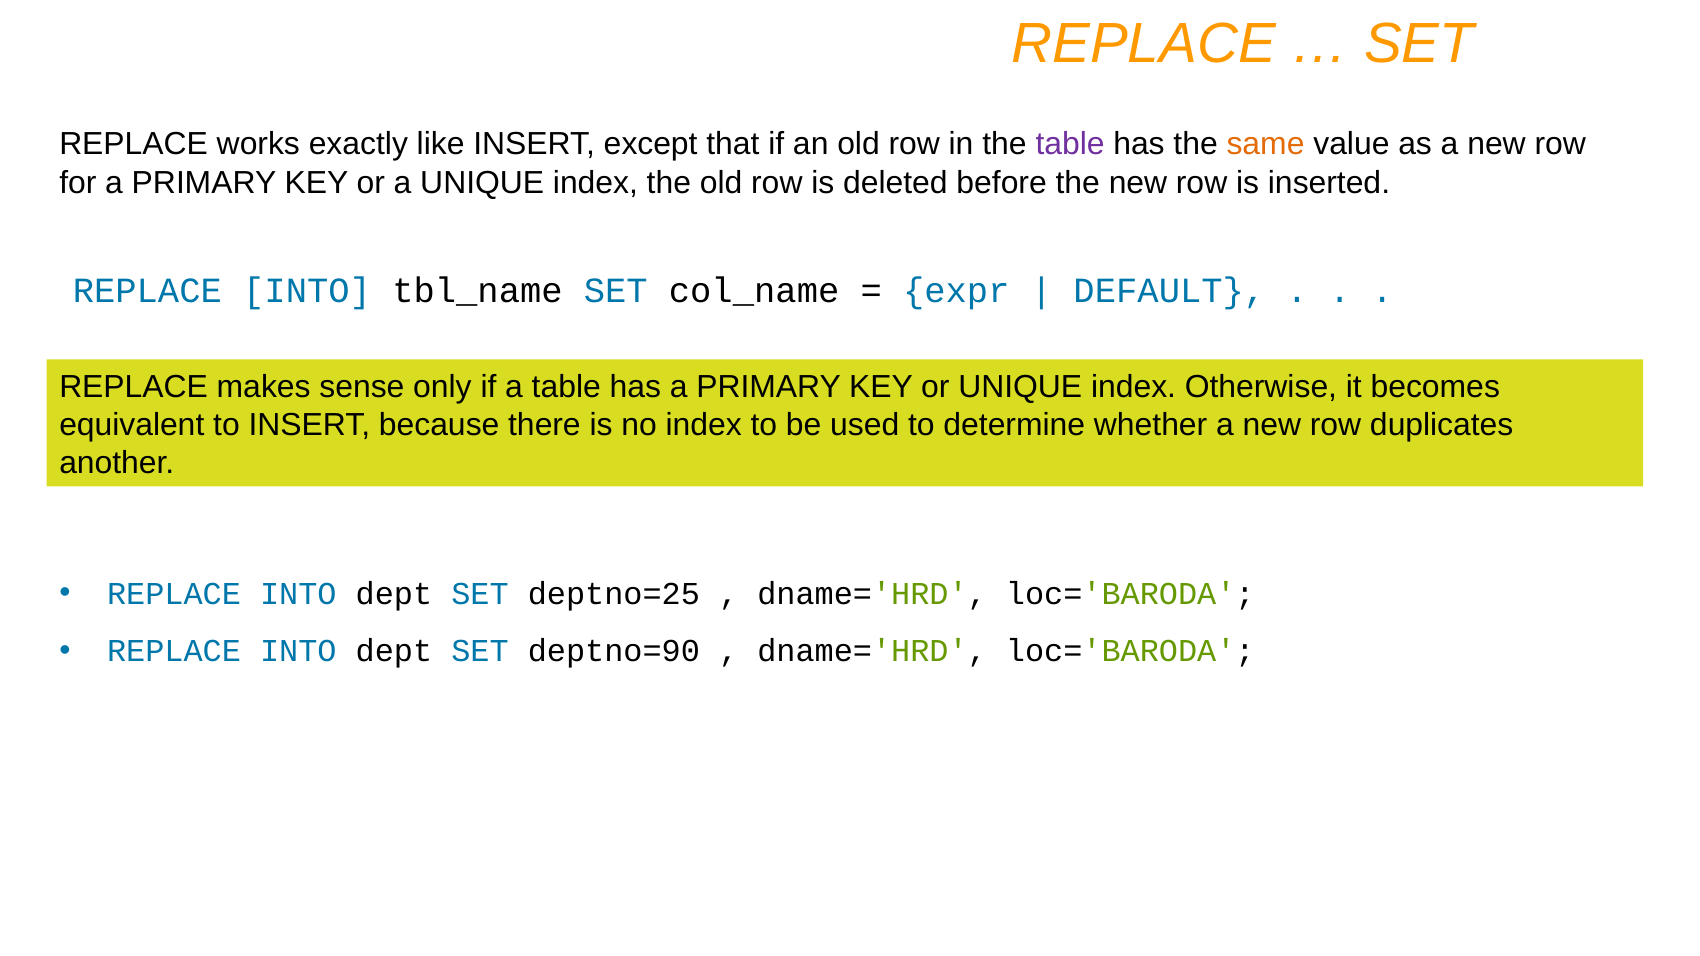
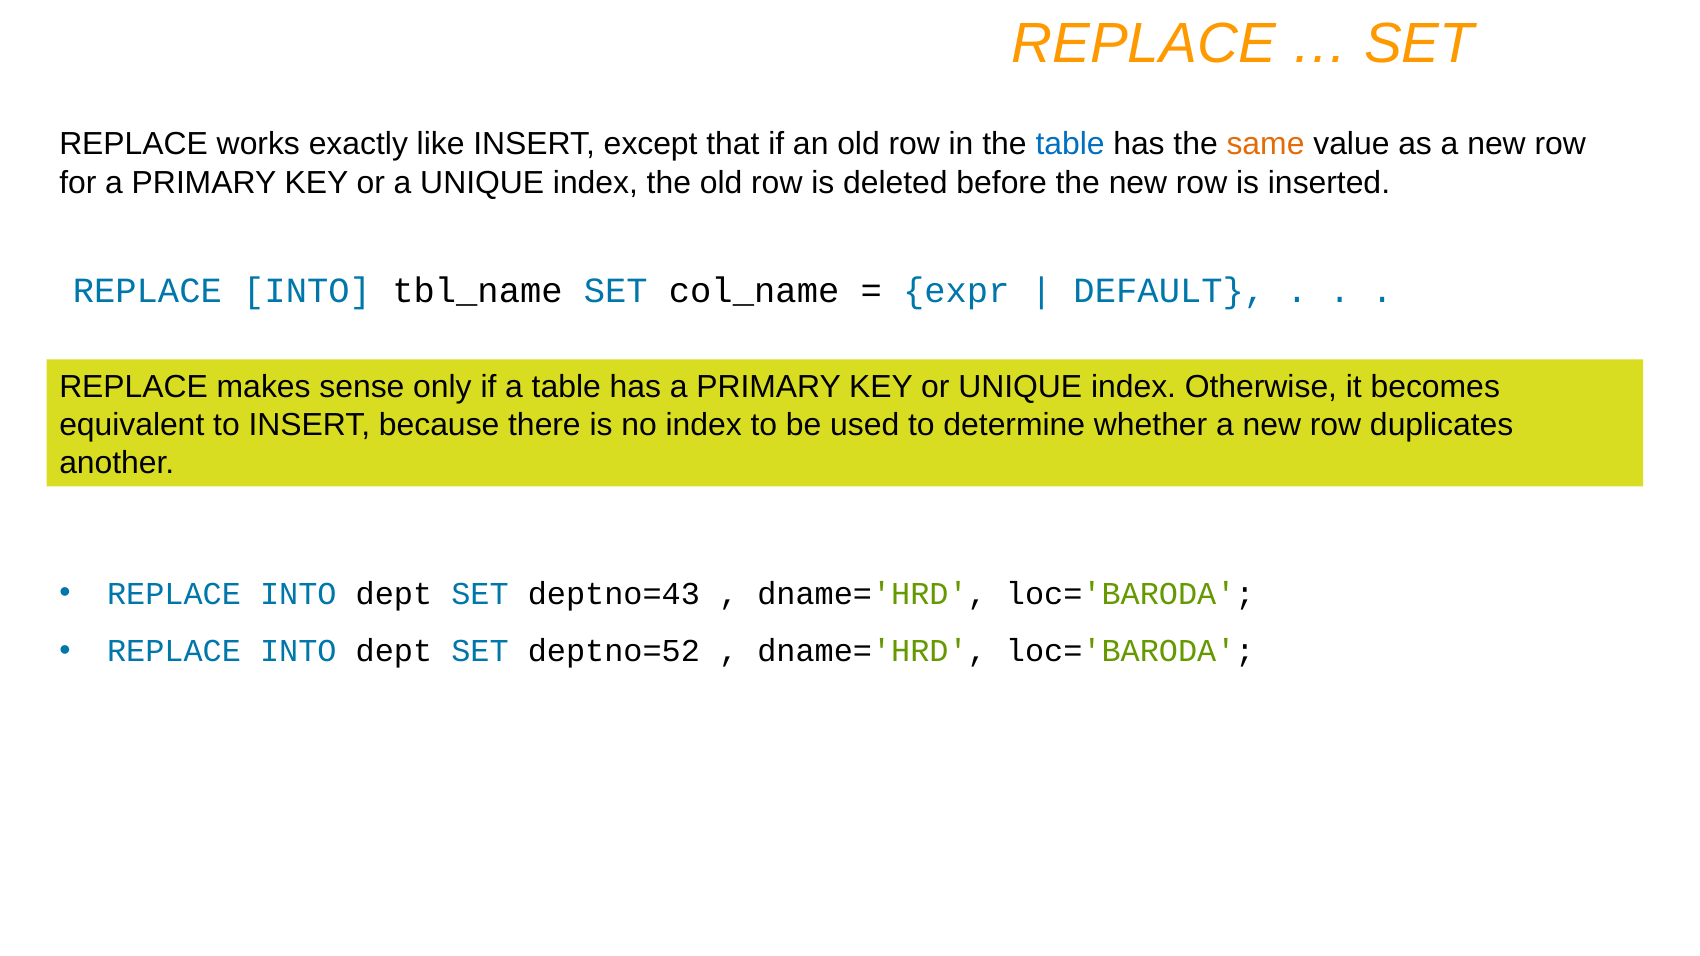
table colour: purple -> blue (1070, 144)
deptno=25: deptno=25 -> deptno=43 (614, 594)
deptno=90: deptno=90 -> deptno=52 (614, 651)
